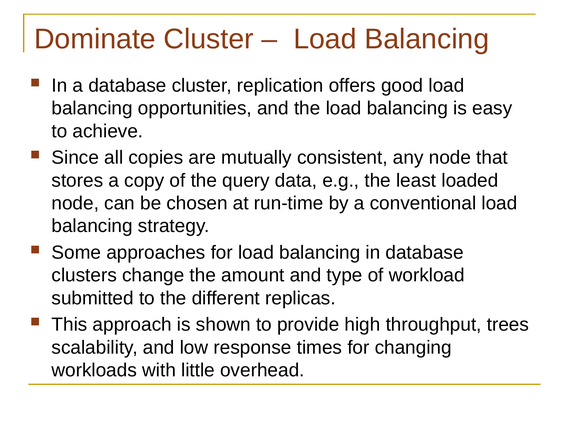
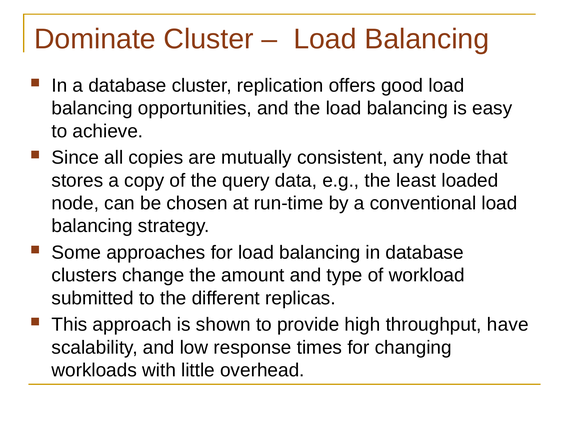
trees: trees -> have (508, 324)
